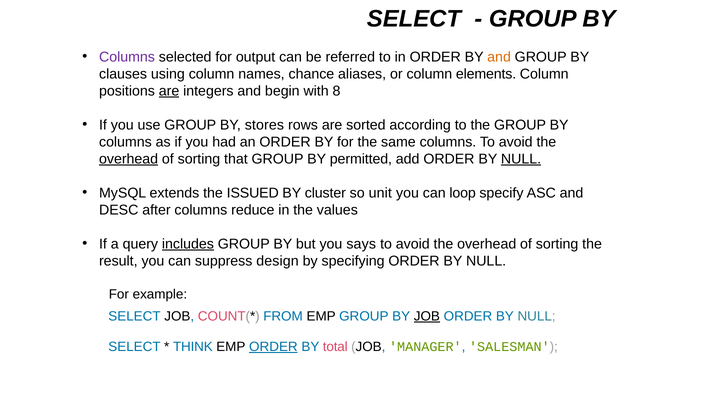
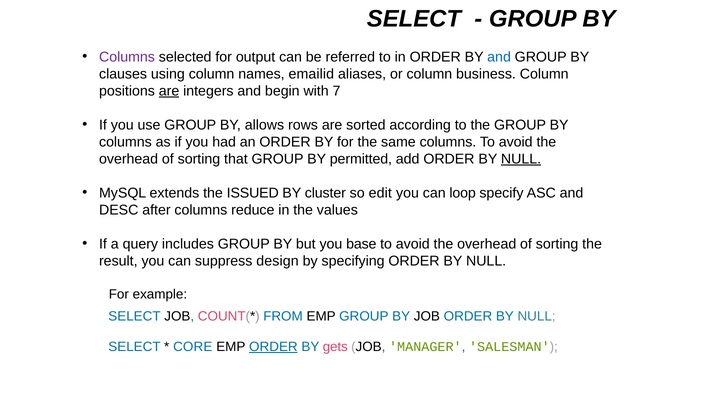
and colour: orange -> blue (499, 57)
chance: chance -> emailid (311, 74)
elements: elements -> business (486, 74)
8: 8 -> 7 (337, 91)
stores: stores -> allows (264, 125)
overhead underline: present -> none (129, 159)
unit: unit -> edit (380, 193)
includes underline: present -> none (188, 244)
says: says -> base (361, 244)
JOB underline: present -> none (427, 316)
THINK: THINK -> CORE (193, 347)
total: total -> gets (335, 347)
